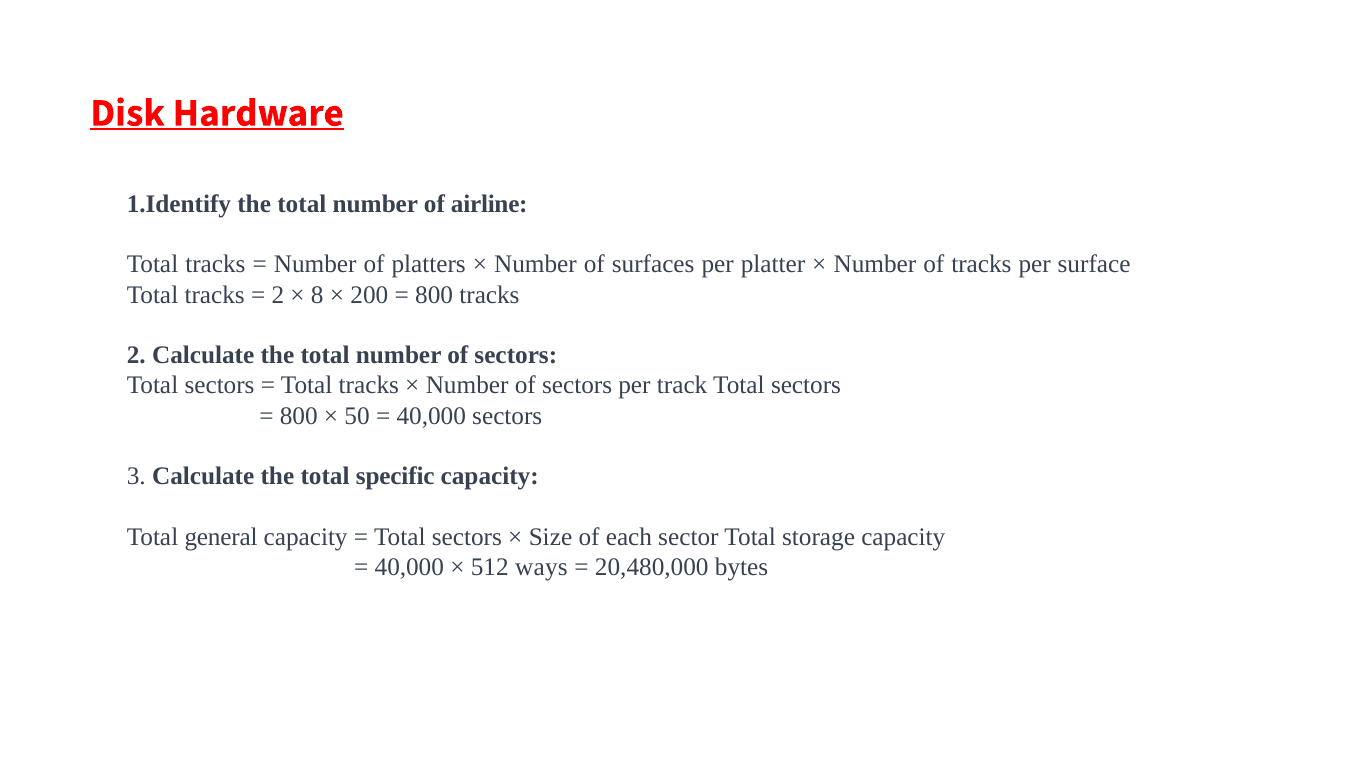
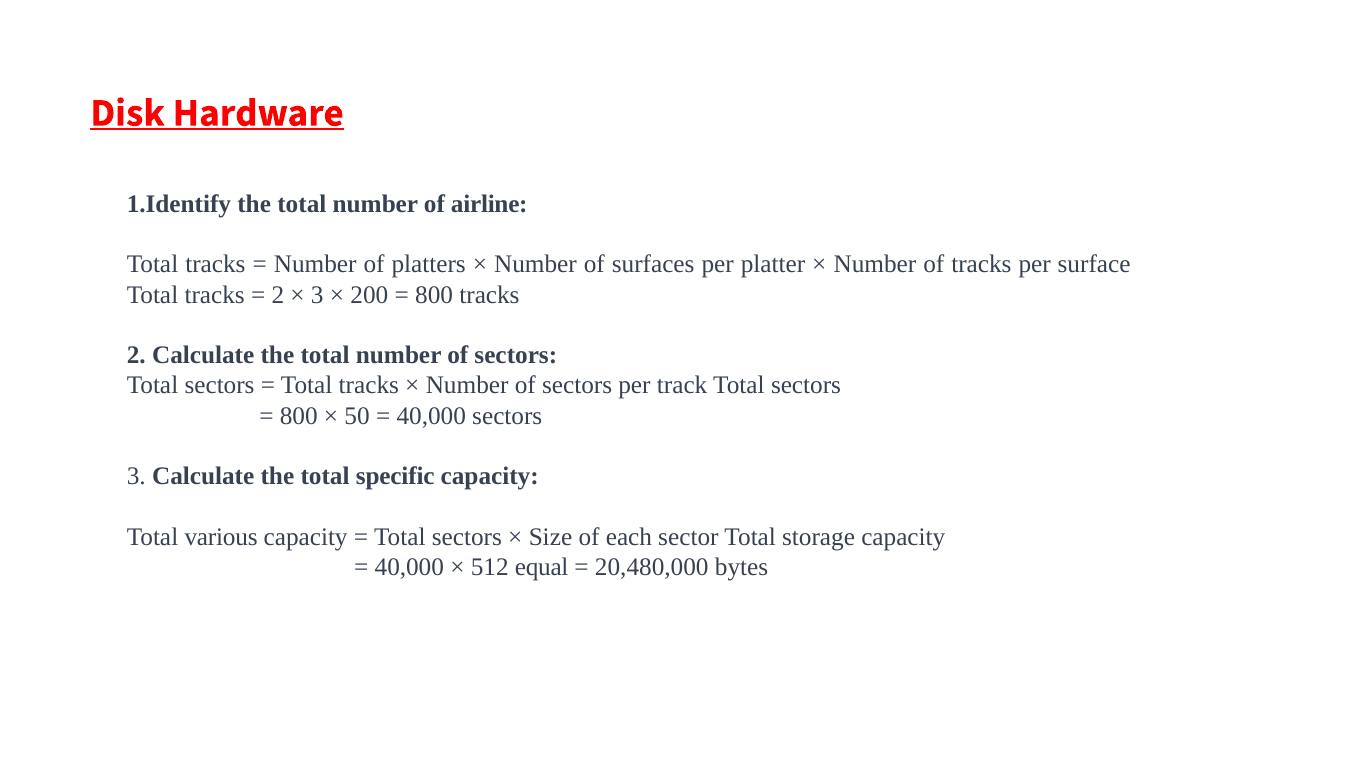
8: 8 -> 3 (317, 295)
general: general -> various (221, 537)
ways: ways -> equal (542, 567)
